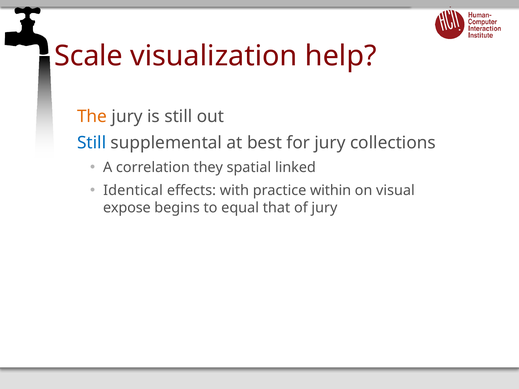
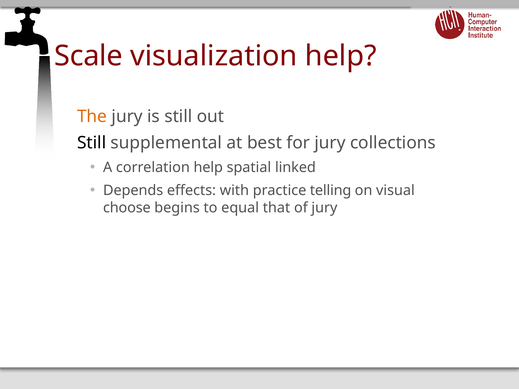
Still colour: blue -> black (92, 143)
correlation they: they -> help (208, 168)
Identical: Identical -> Depends (133, 191)
within: within -> telling (331, 191)
expose: expose -> choose (127, 208)
